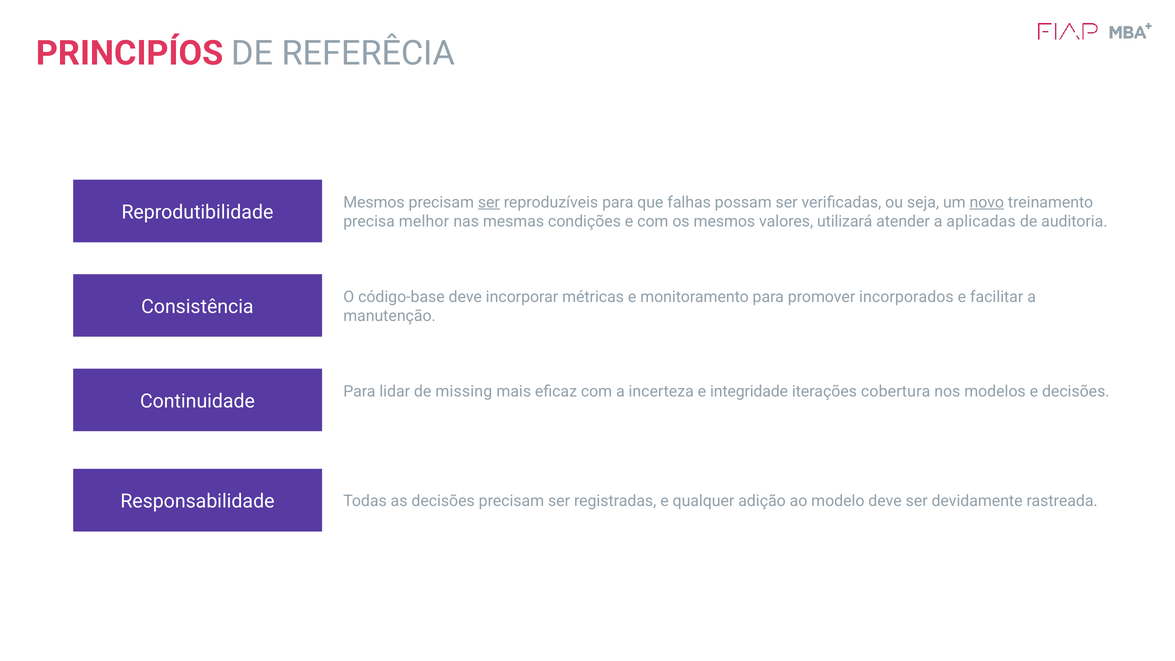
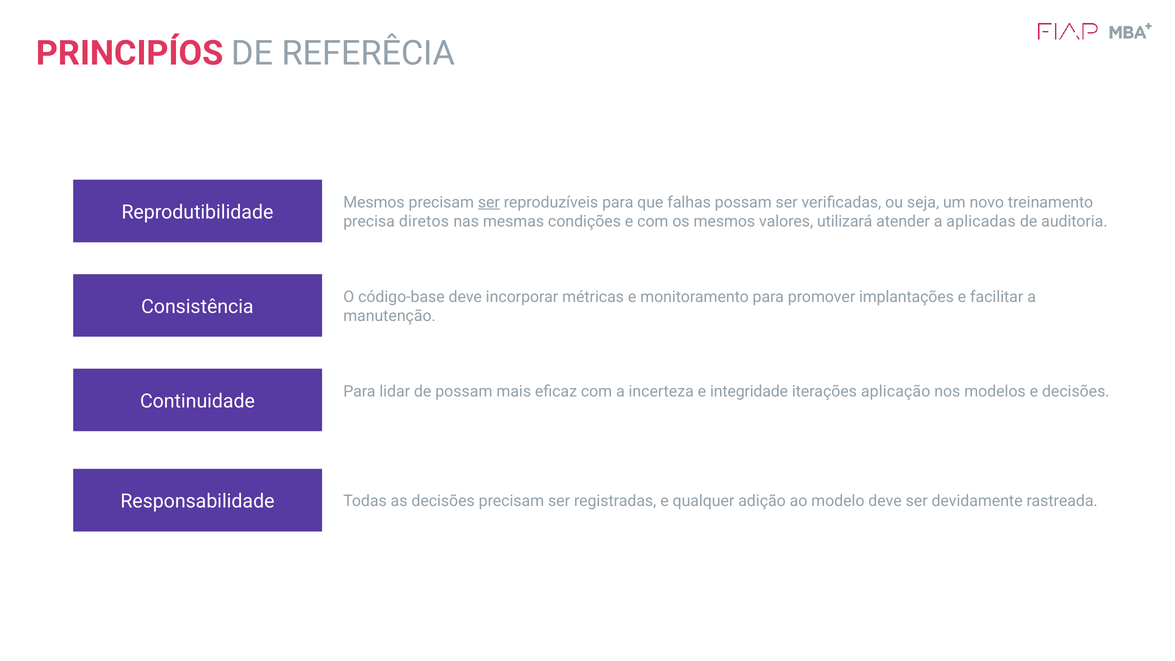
novo underline: present -> none (987, 202)
melhor: melhor -> diretos (424, 221)
incorporados: incorporados -> implantações (906, 297)
de missing: missing -> possam (464, 391)
cobertura: cobertura -> aplicação (896, 391)
